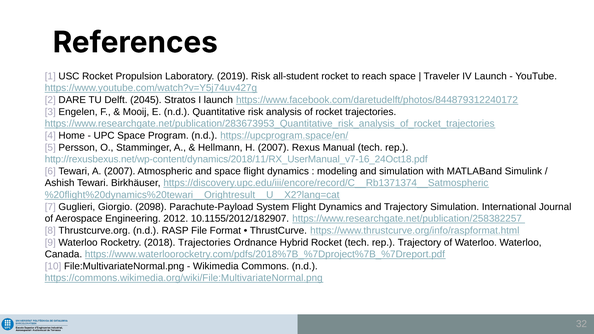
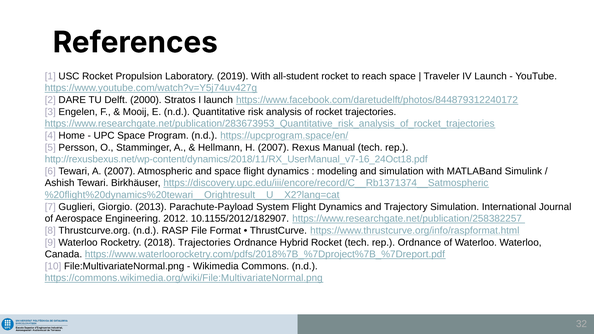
2019 Risk: Risk -> With (261, 76)
2045: 2045 -> 2000 (146, 100)
2098: 2098 -> 2013 (151, 207)
rep Trajectory: Trajectory -> Ordnance (419, 243)
